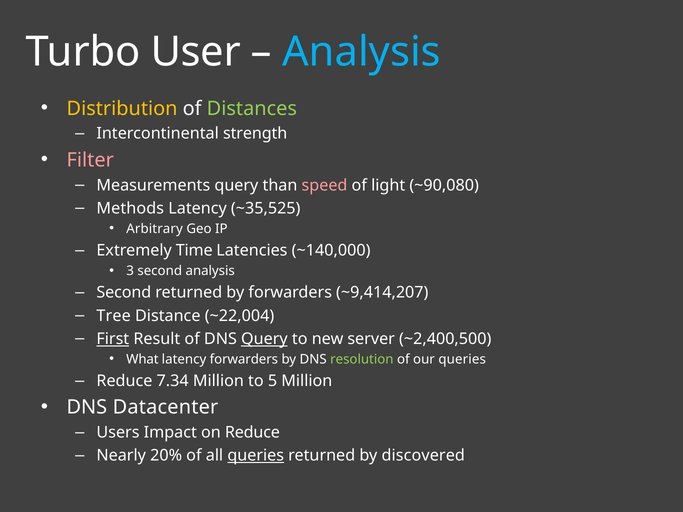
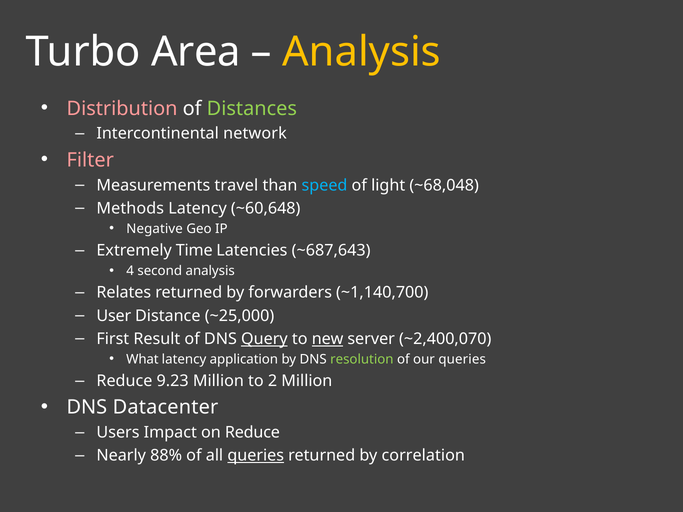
User: User -> Area (196, 52)
Analysis colour: light blue -> yellow (362, 52)
Distribution colour: yellow -> pink (122, 109)
strength: strength -> network (255, 134)
Measurements query: query -> travel (236, 185)
speed colour: pink -> light blue (325, 185)
~90,080: ~90,080 -> ~68,048 (444, 185)
~35,525: ~35,525 -> ~60,648 (266, 208)
Arbitrary: Arbitrary -> Negative (155, 229)
~140,000: ~140,000 -> ~687,643 (331, 251)
3: 3 -> 4 (130, 271)
Second: Second -> Relates (124, 293)
~9,414,207: ~9,414,207 -> ~1,140,700 (382, 293)
Tree: Tree -> User (114, 316)
~22,004: ~22,004 -> ~25,000 (240, 316)
First underline: present -> none (113, 339)
new underline: none -> present (328, 339)
~2,400,500: ~2,400,500 -> ~2,400,070 (445, 339)
latency forwarders: forwarders -> application (244, 359)
7.34: 7.34 -> 9.23 (173, 381)
5: 5 -> 2 (273, 381)
20%: 20% -> 88% (166, 456)
discovered: discovered -> correlation (423, 456)
